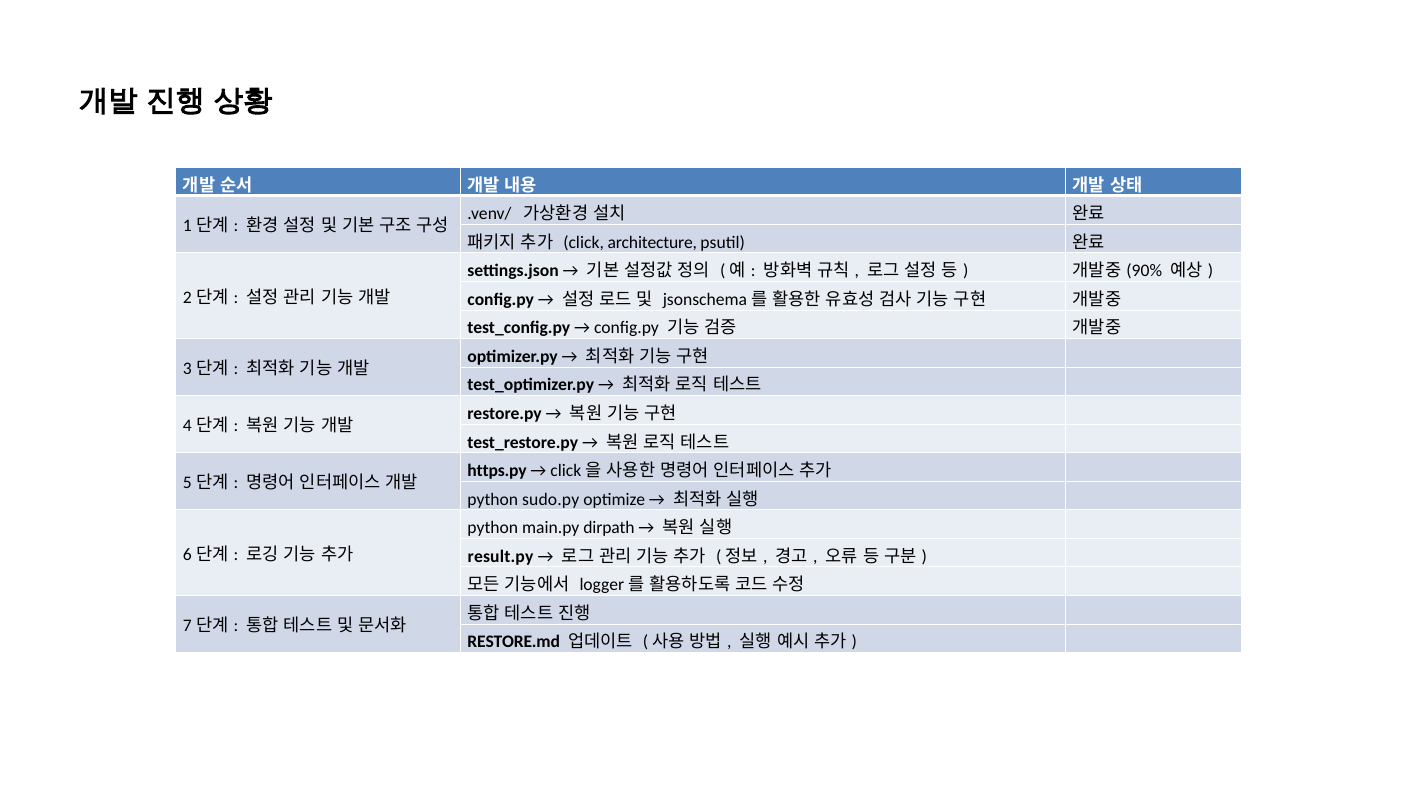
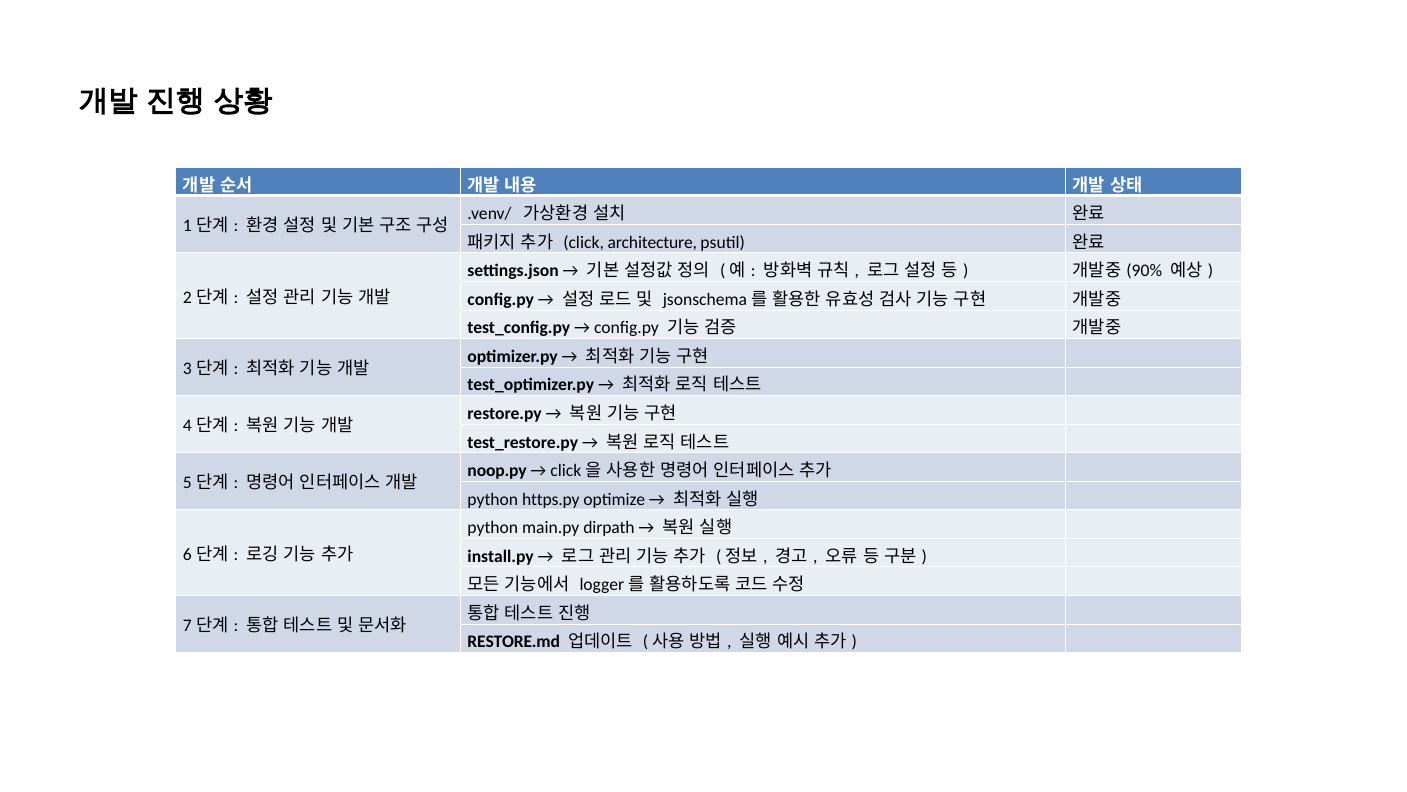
https.py: https.py -> noop.py (497, 470)
sudo.py: sudo.py -> https.py (551, 499)
result.py: result.py -> install.py (501, 556)
